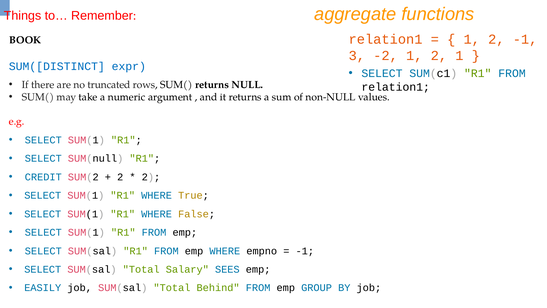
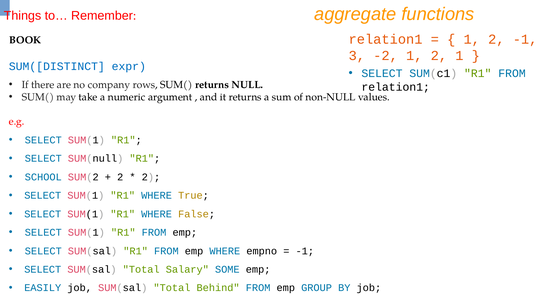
truncated: truncated -> company (109, 85)
CREDIT: CREDIT -> SCHOOL (43, 177)
SEES: SEES -> SOME (227, 269)
